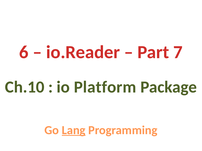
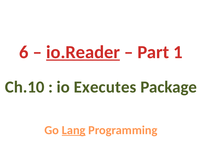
io.Reader underline: none -> present (83, 52)
7: 7 -> 1 (178, 52)
Platform: Platform -> Executes (105, 87)
